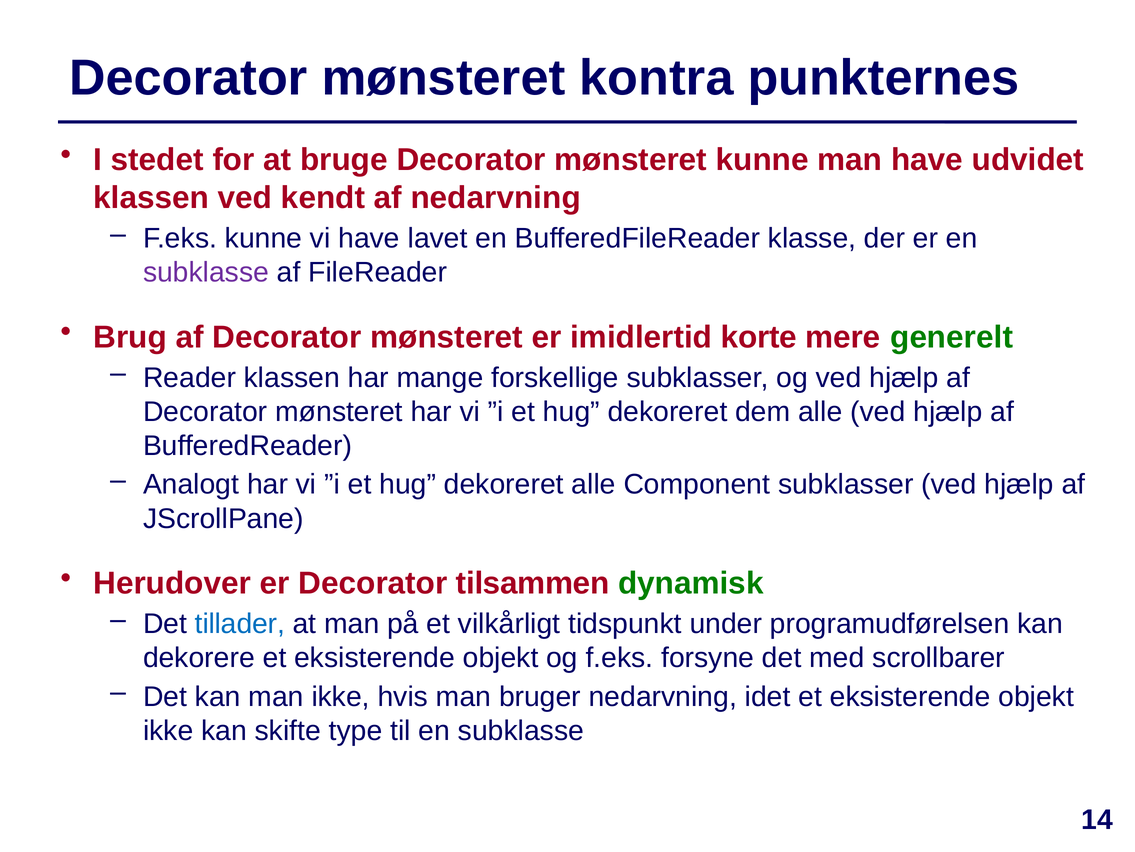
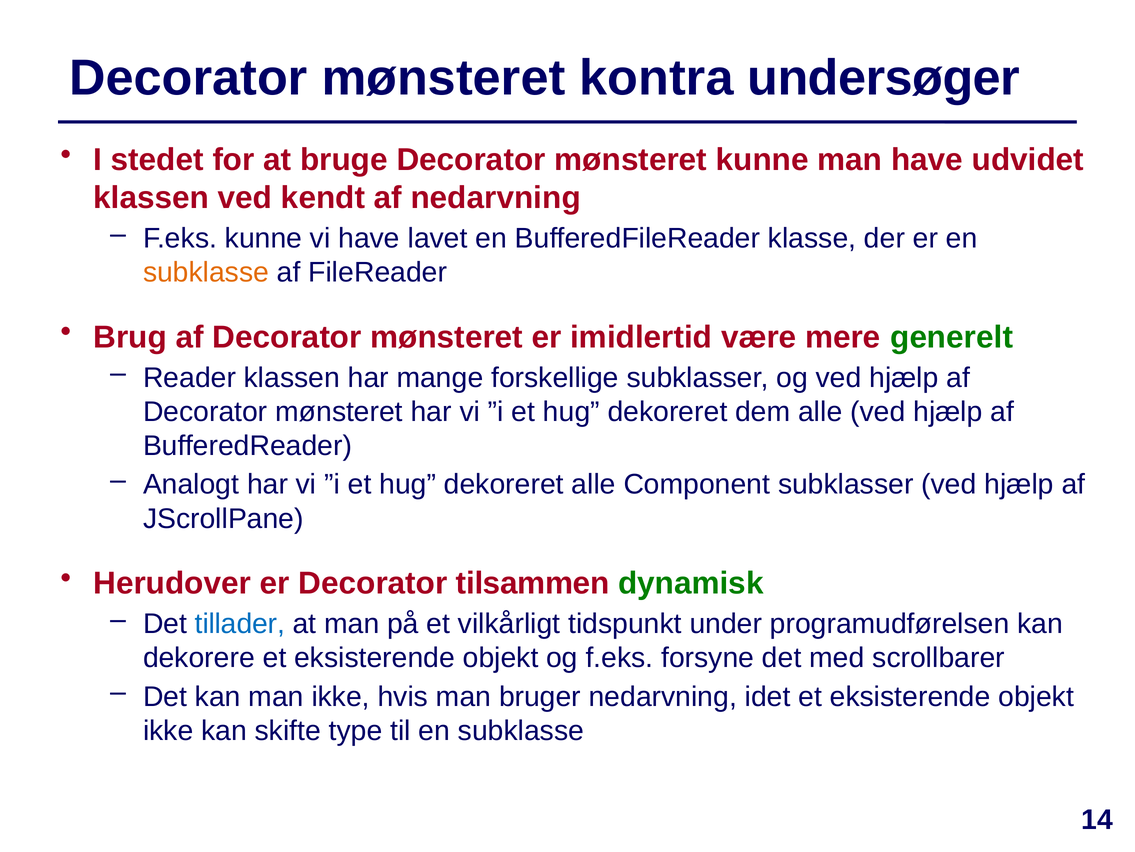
punkternes: punkternes -> undersøger (884, 78)
subklasse colour: purple -> orange (206, 272)
korte: korte -> være (759, 337)
